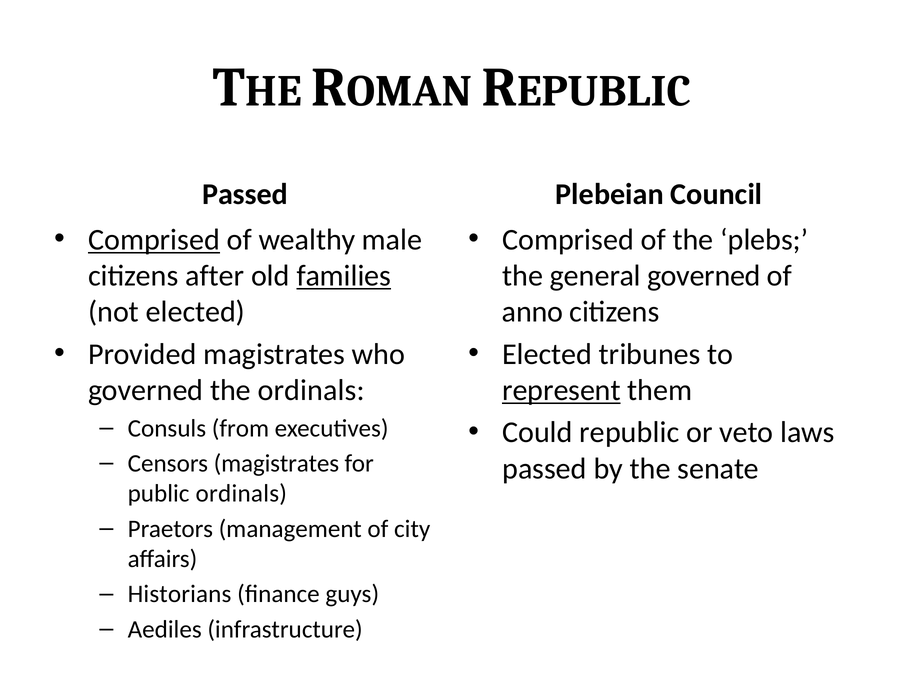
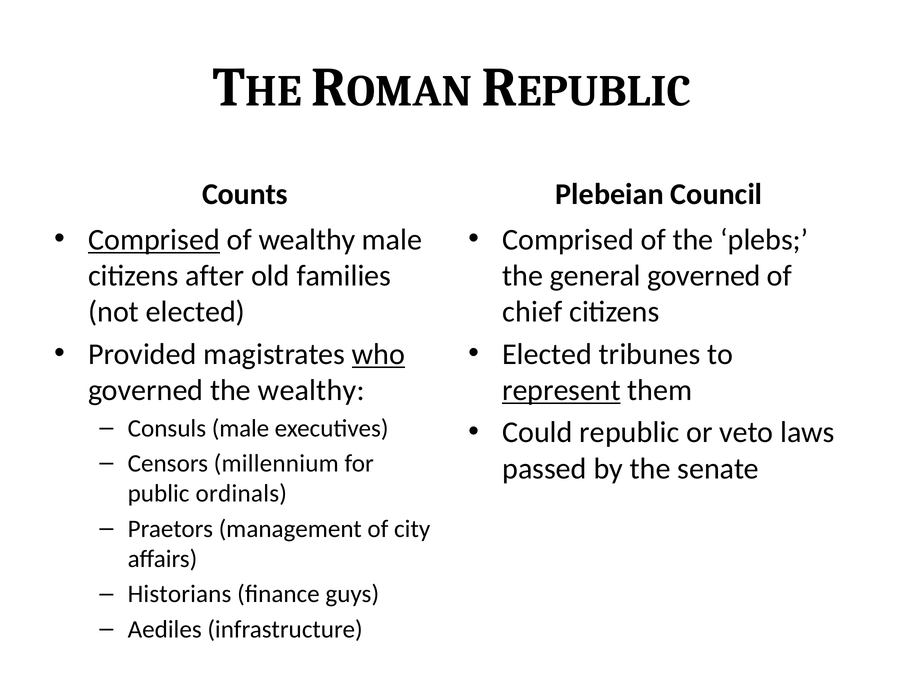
Passed: Passed -> Counts (245, 194)
families underline: present -> none (344, 276)
anno: anno -> chief (532, 312)
who underline: none -> present (379, 354)
the ordinals: ordinals -> wealthy (311, 390)
Consuls from: from -> male (241, 428)
Censors magistrates: magistrates -> millennium (276, 463)
